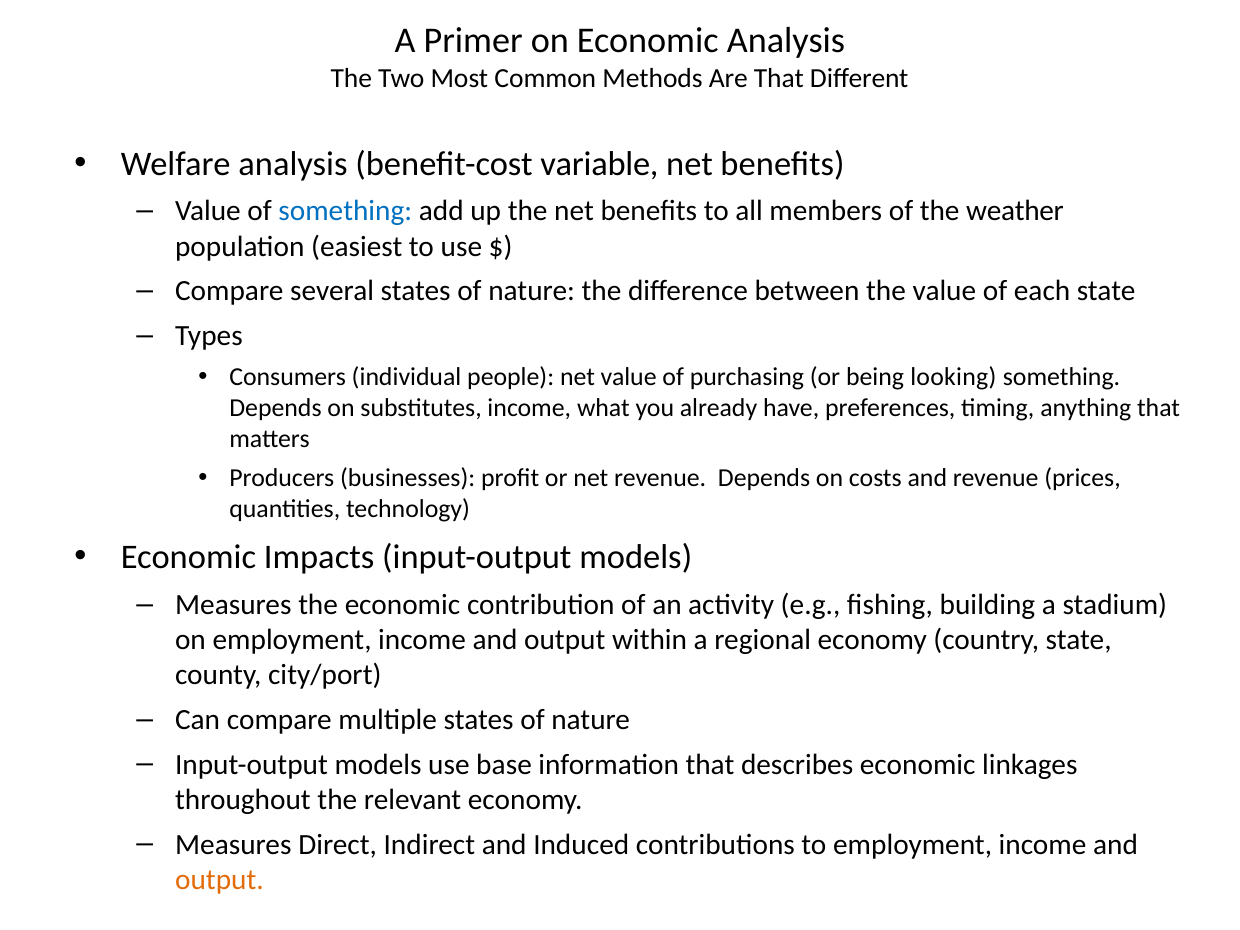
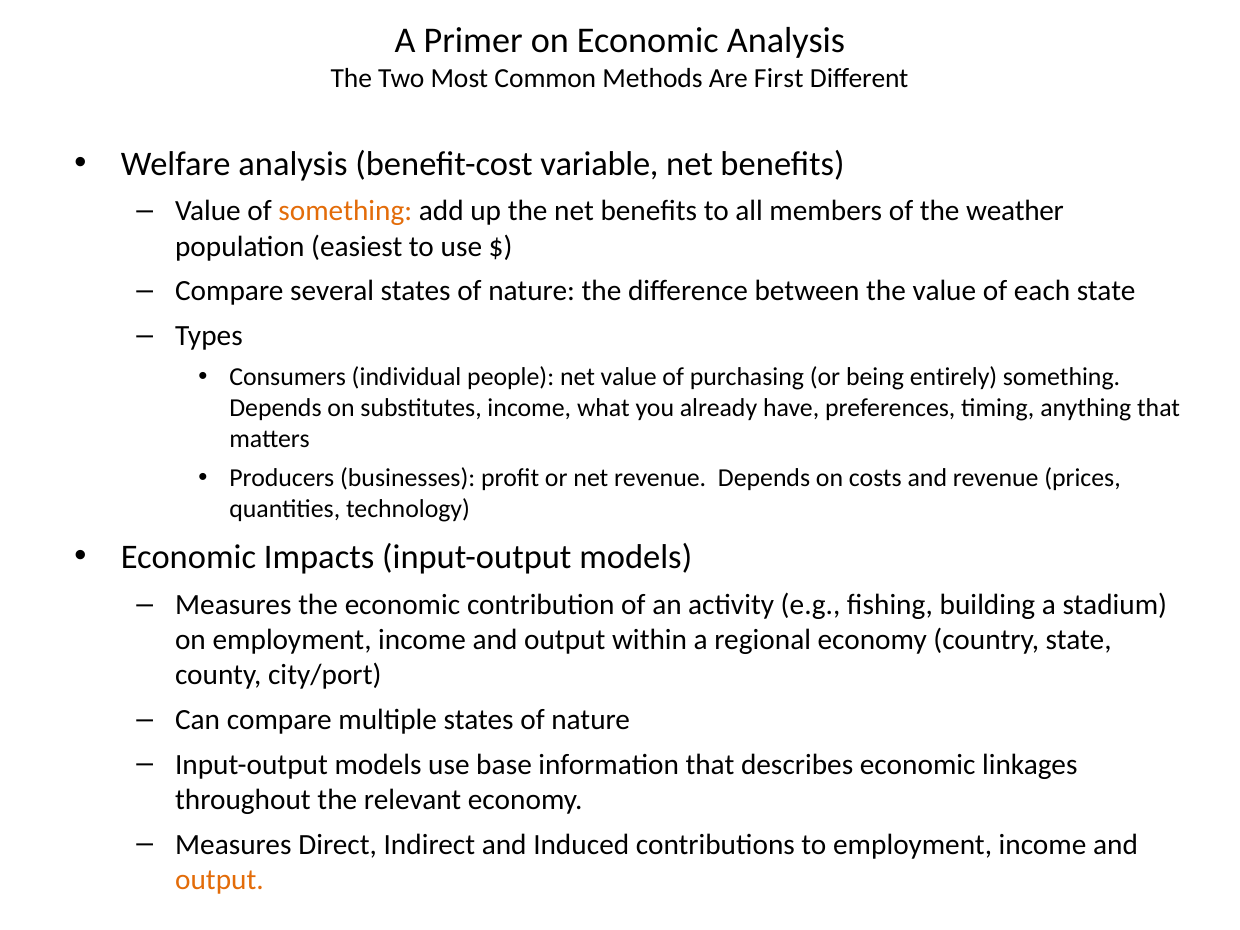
Are That: That -> First (779, 78)
something colour: blue -> orange (345, 211)
looking: looking -> entirely (954, 377)
